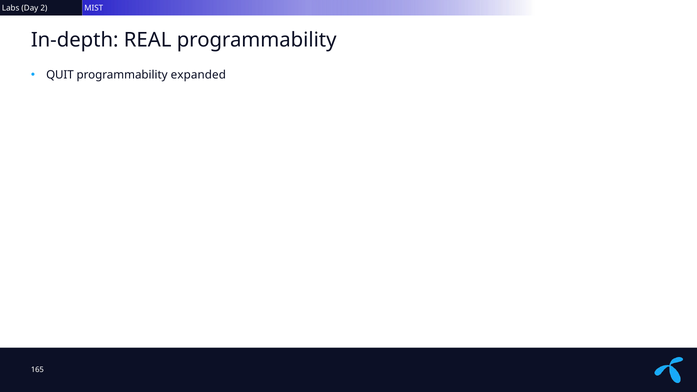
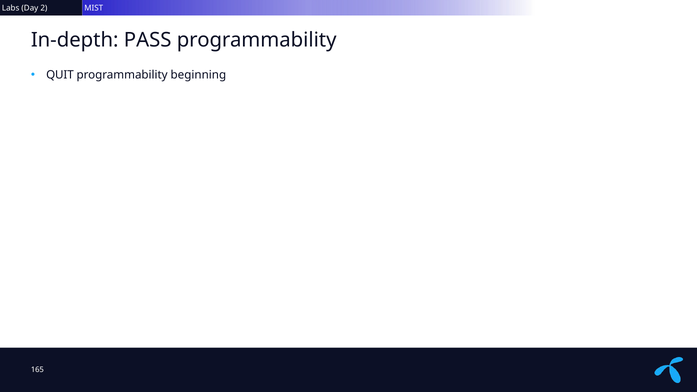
REAL: REAL -> PASS (148, 40)
expanded: expanded -> beginning (198, 75)
